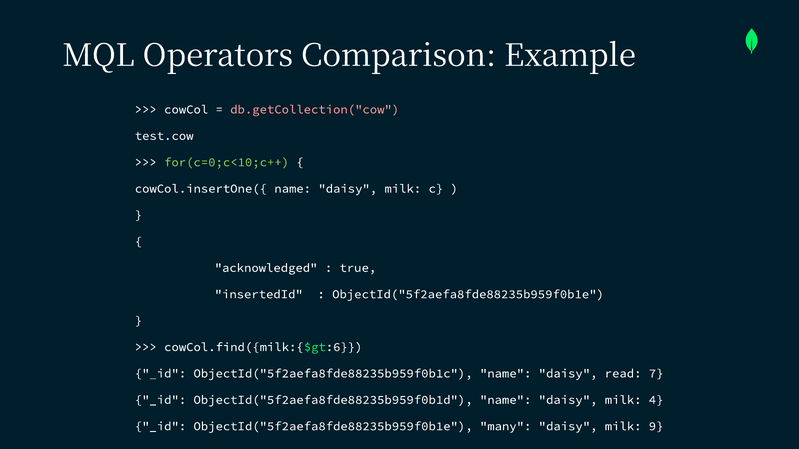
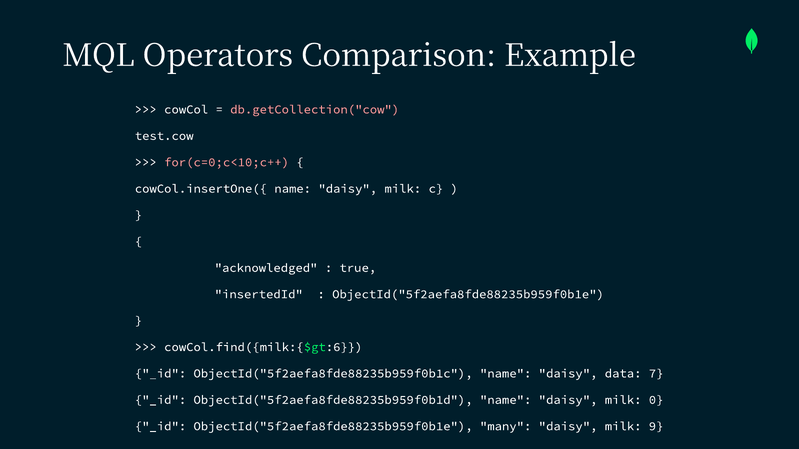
for(c=0;c<10;c++ colour: light green -> pink (227, 162)
read: read -> data (623, 374)
4: 4 -> 0 (656, 400)
